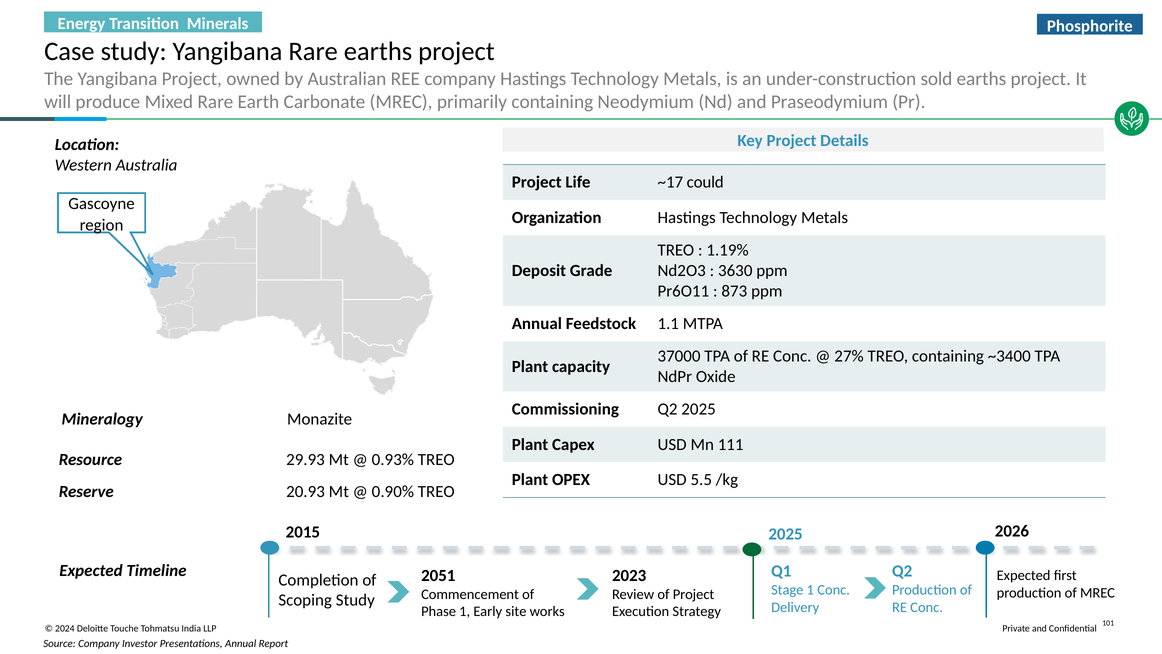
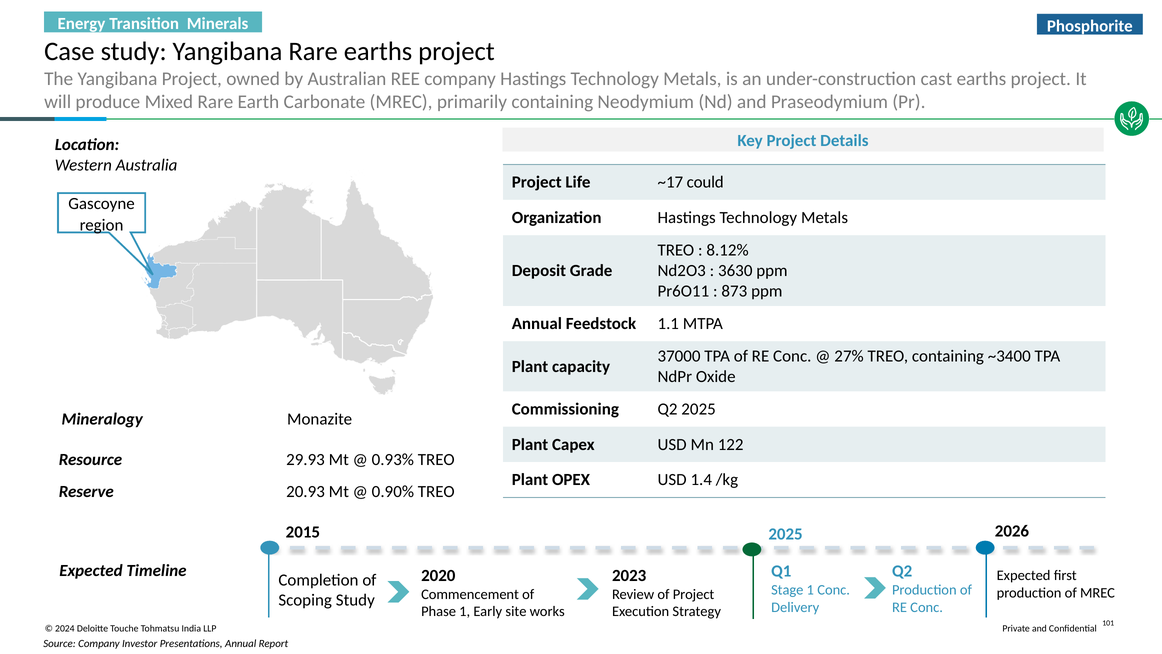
sold: sold -> cast (936, 79)
1.19%: 1.19% -> 8.12% (728, 250)
111: 111 -> 122 (731, 444)
5.5: 5.5 -> 1.4 (701, 480)
2051: 2051 -> 2020 (438, 575)
